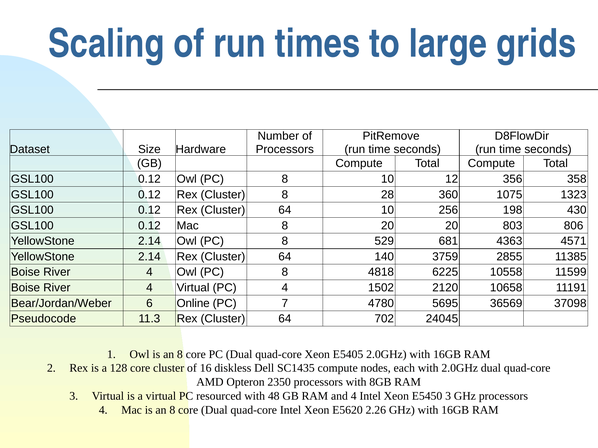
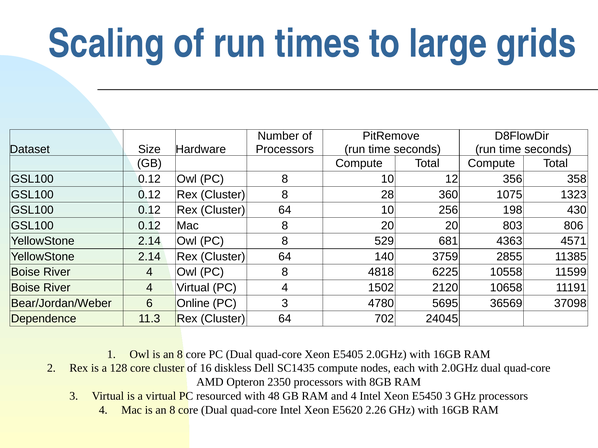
PC 7: 7 -> 3 (285, 304)
Pseudocode: Pseudocode -> Dependence (44, 319)
